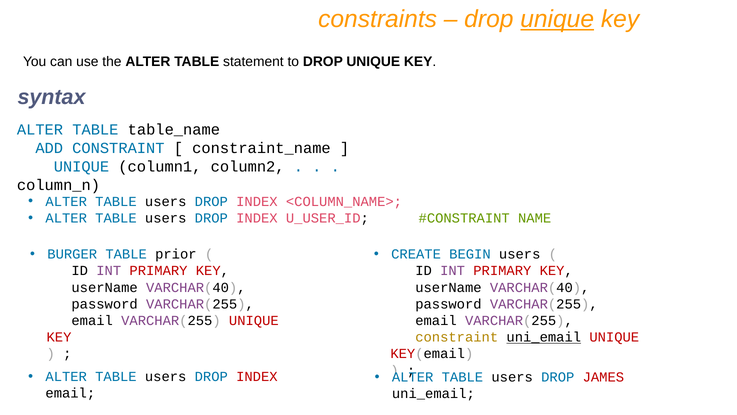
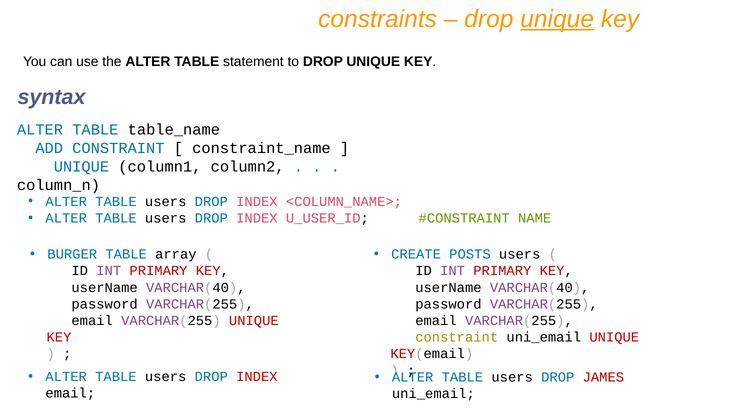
prior: prior -> array (176, 254)
BEGIN: BEGIN -> POSTS (470, 254)
uni_email underline: present -> none (544, 337)
